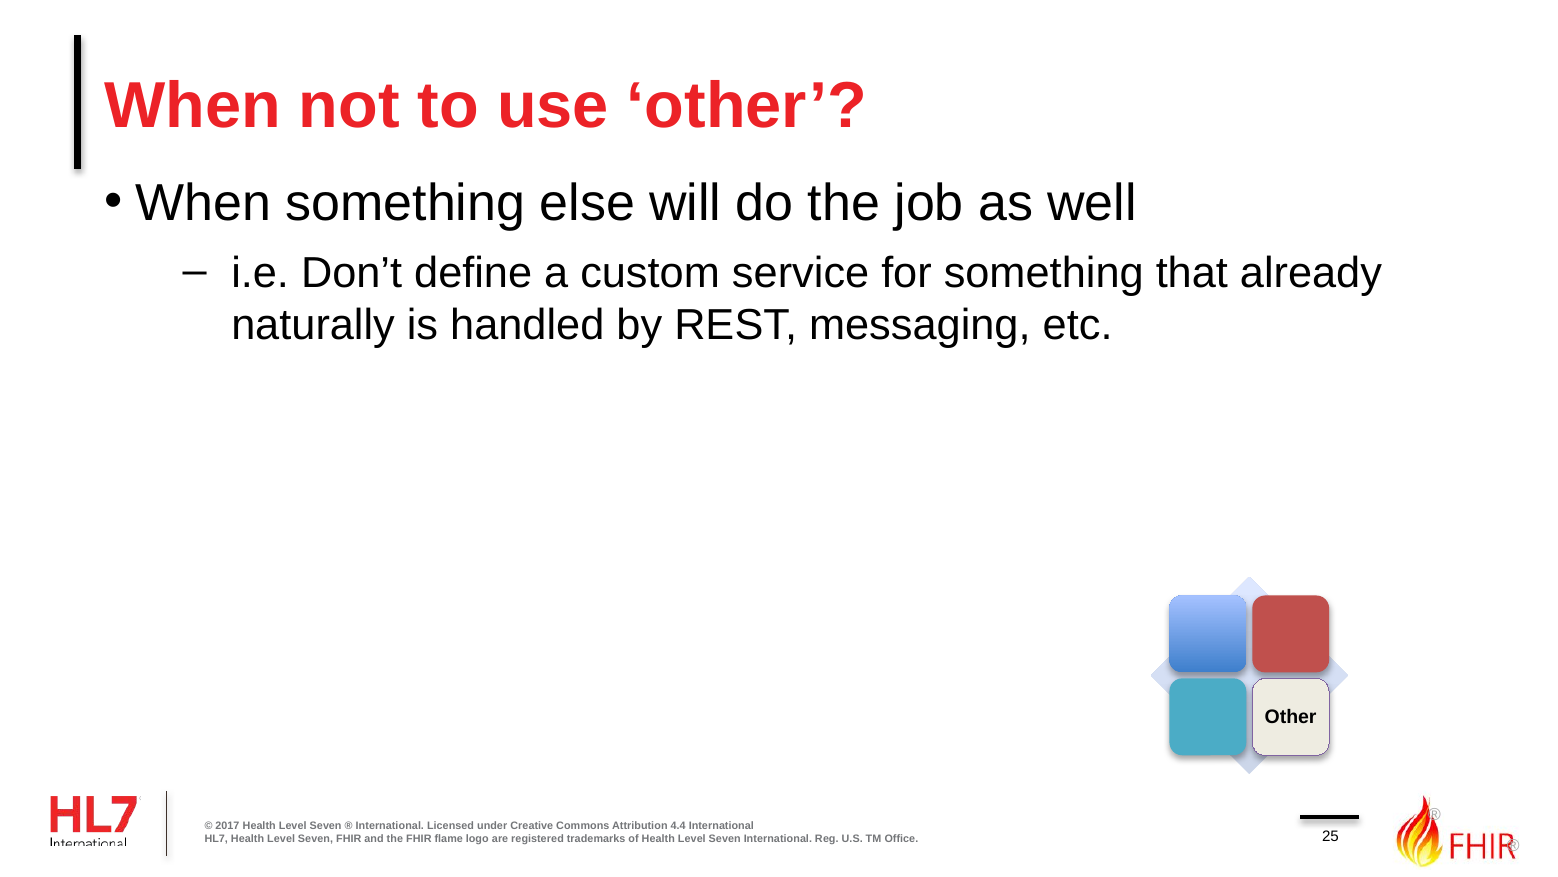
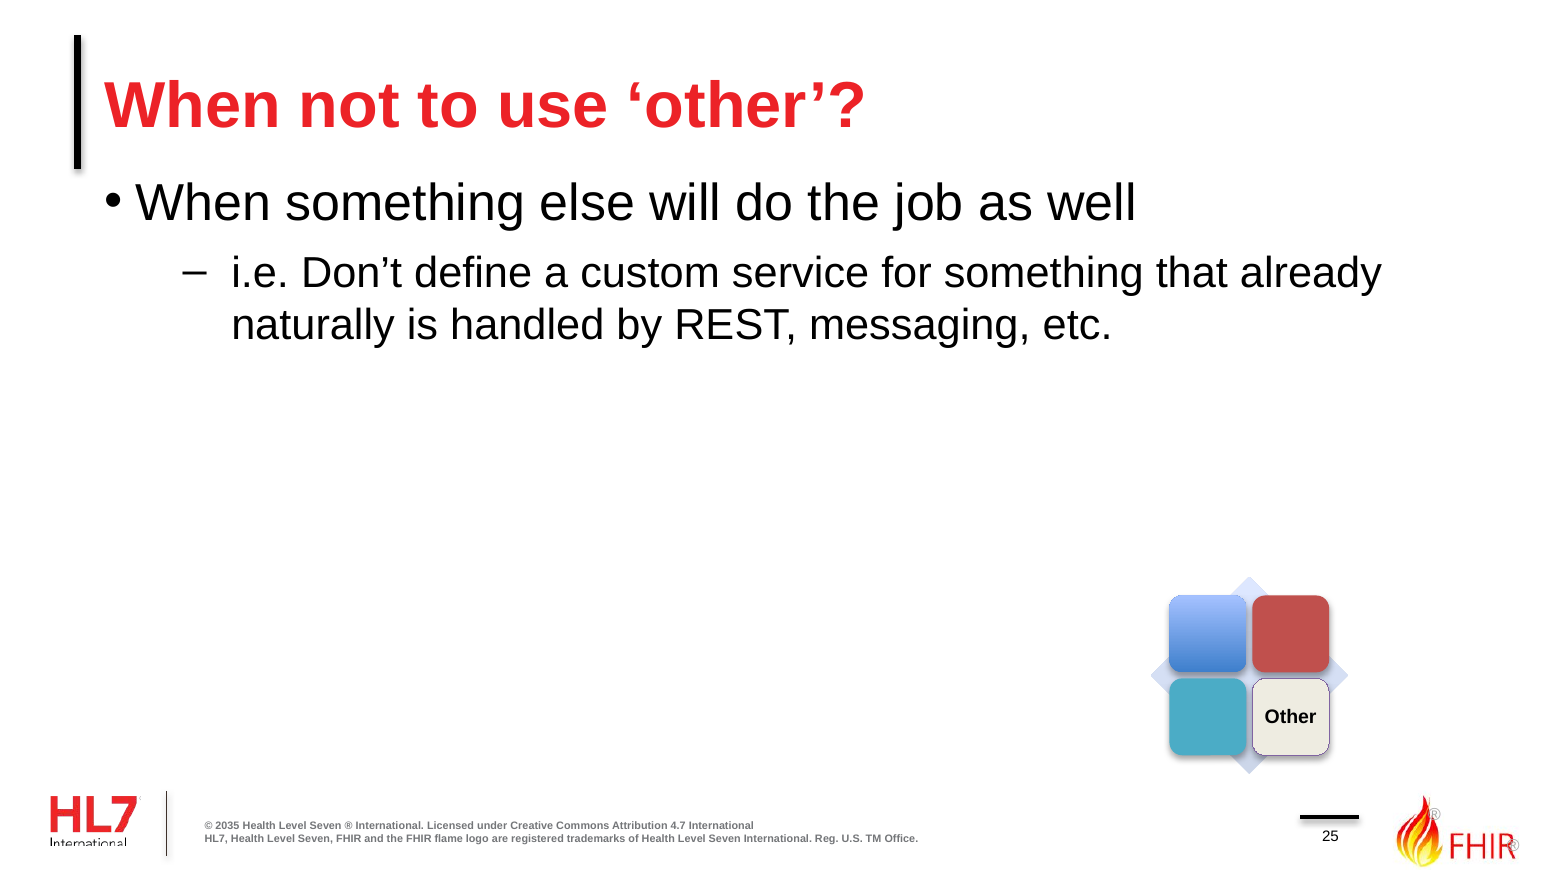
2017: 2017 -> 2035 (227, 825)
4.4: 4.4 -> 4.7 (678, 825)
